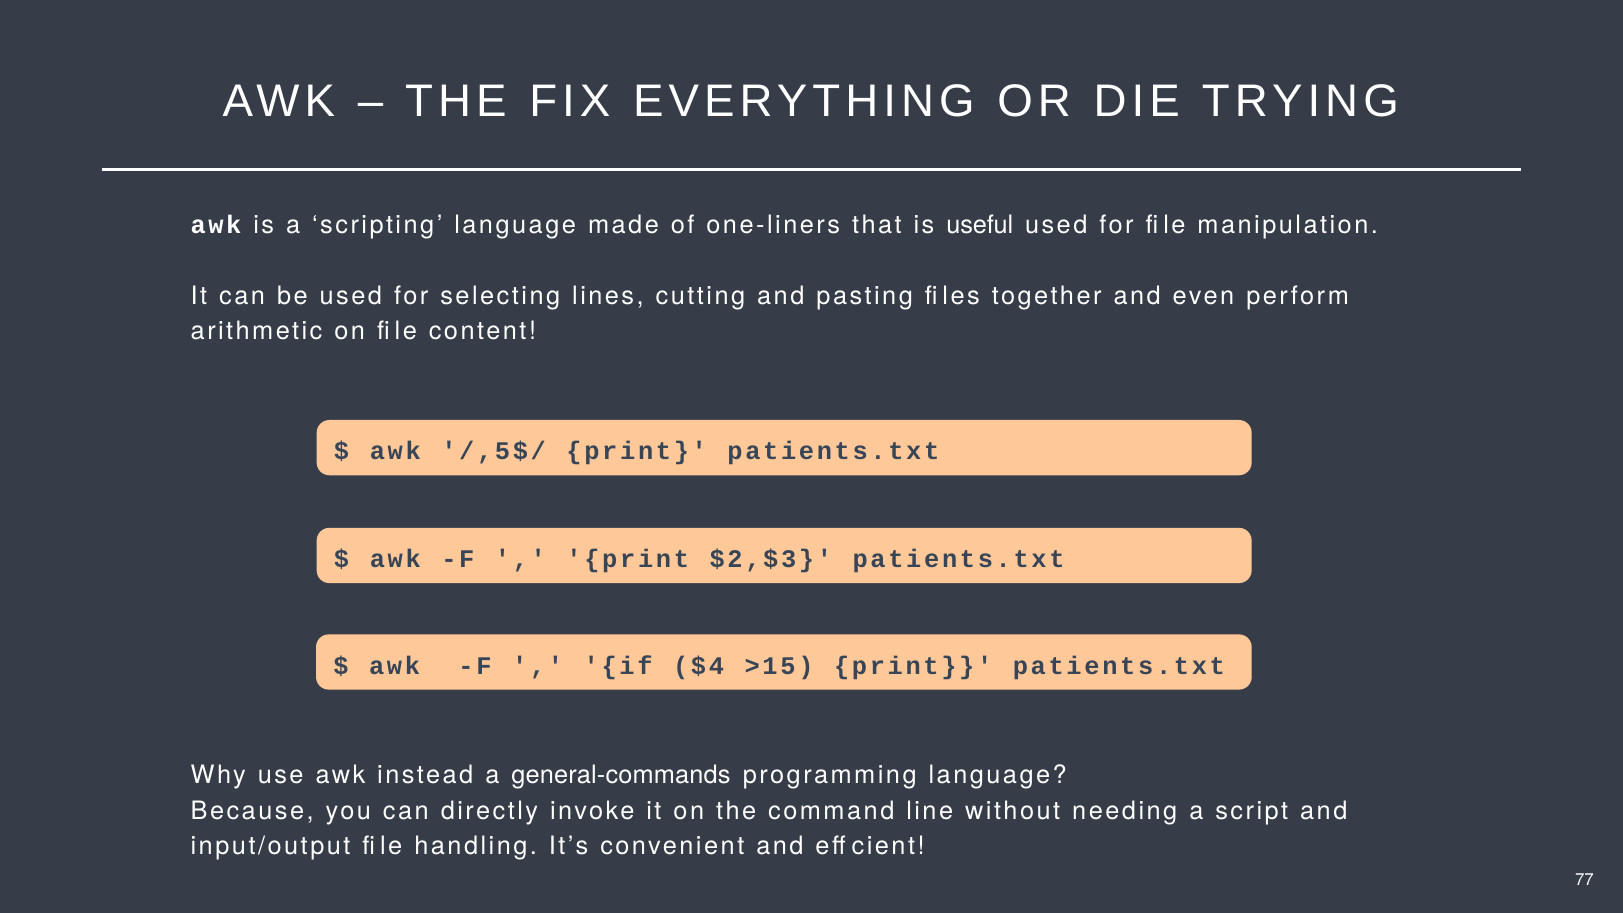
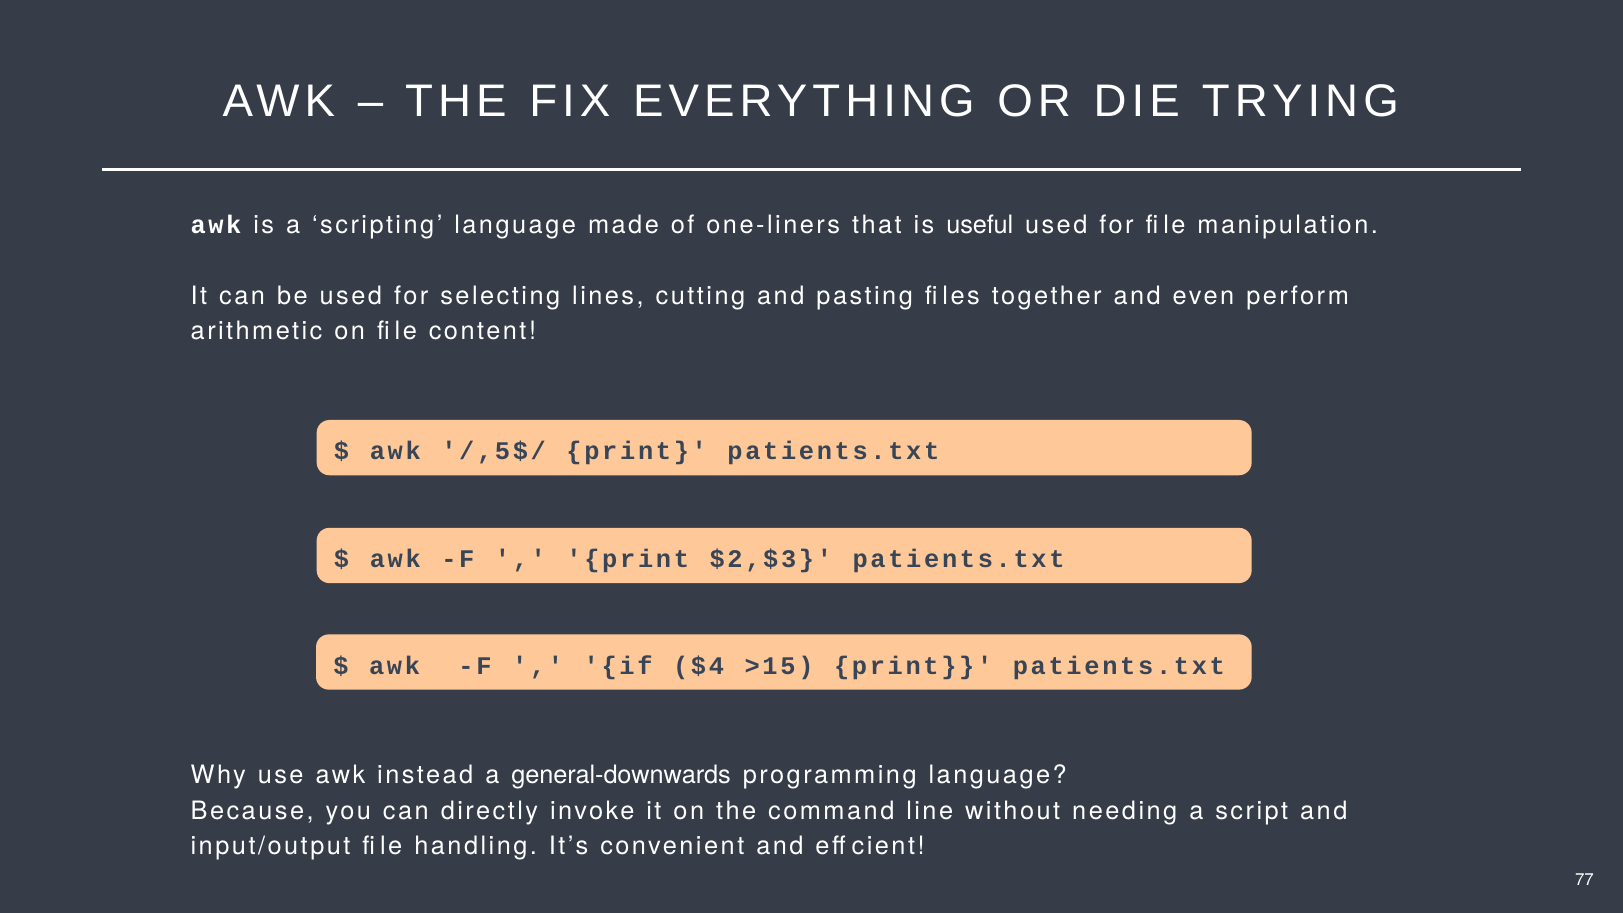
general-commands: general-commands -> general-downwards (621, 776)
